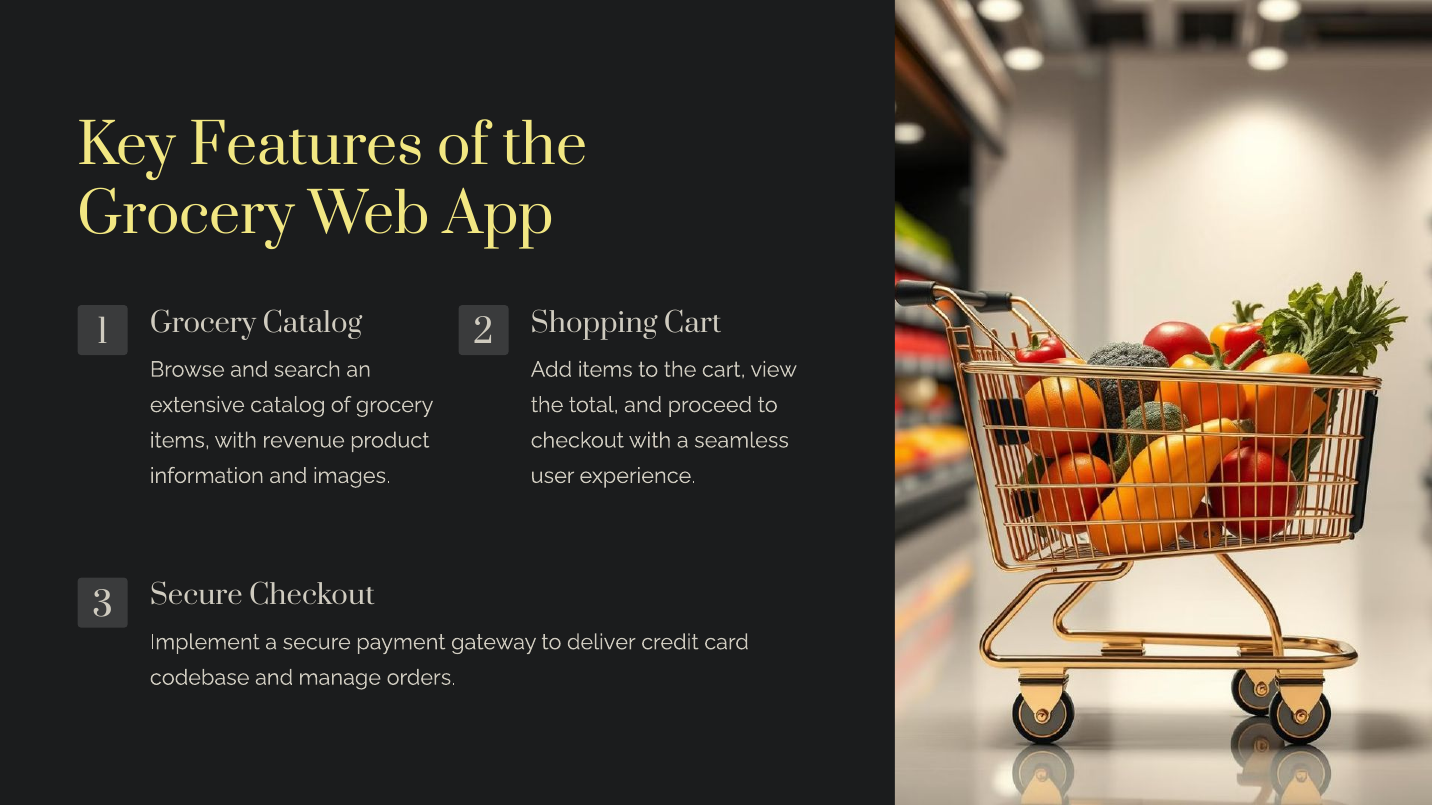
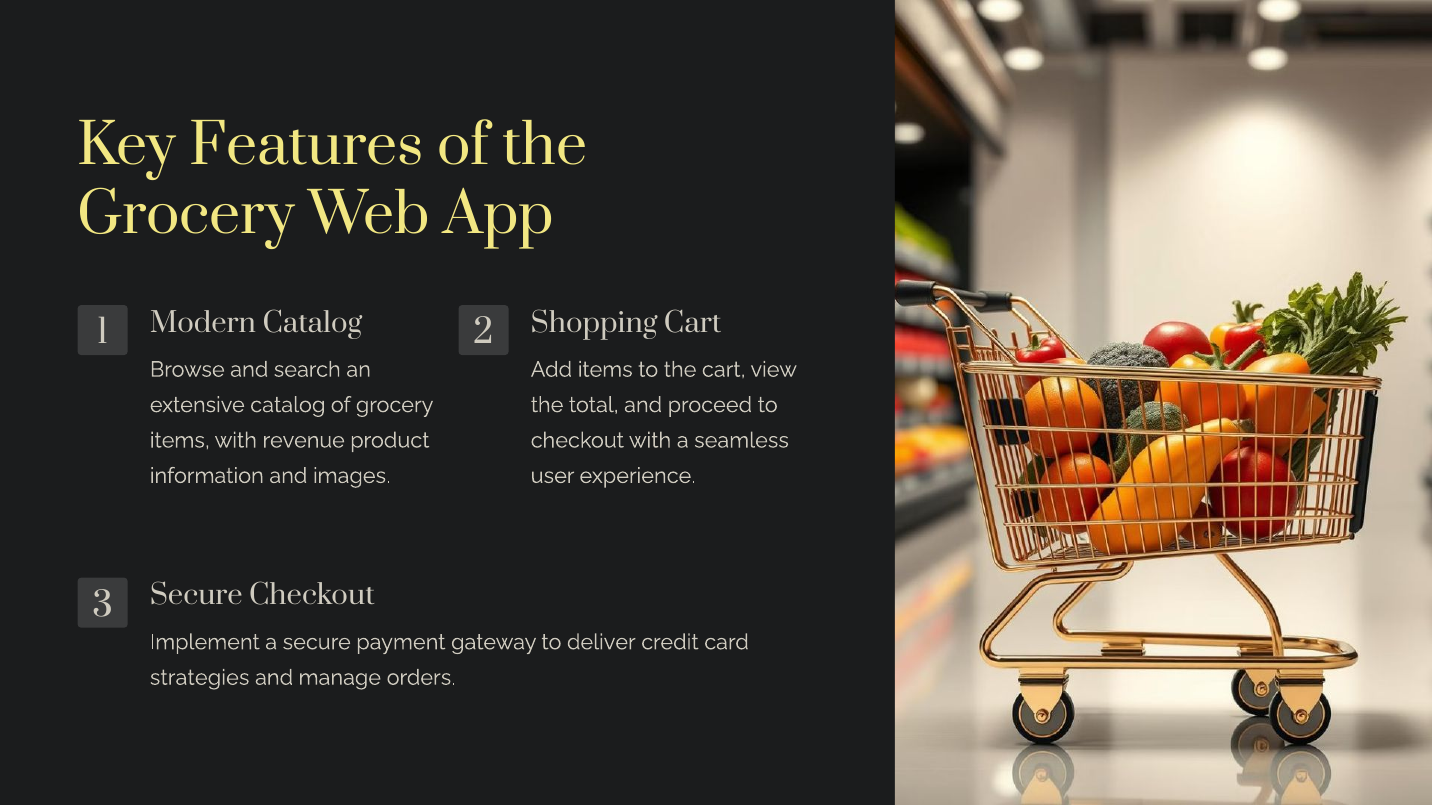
1 Grocery: Grocery -> Modern (203, 323)
codebase: codebase -> strategies (200, 678)
